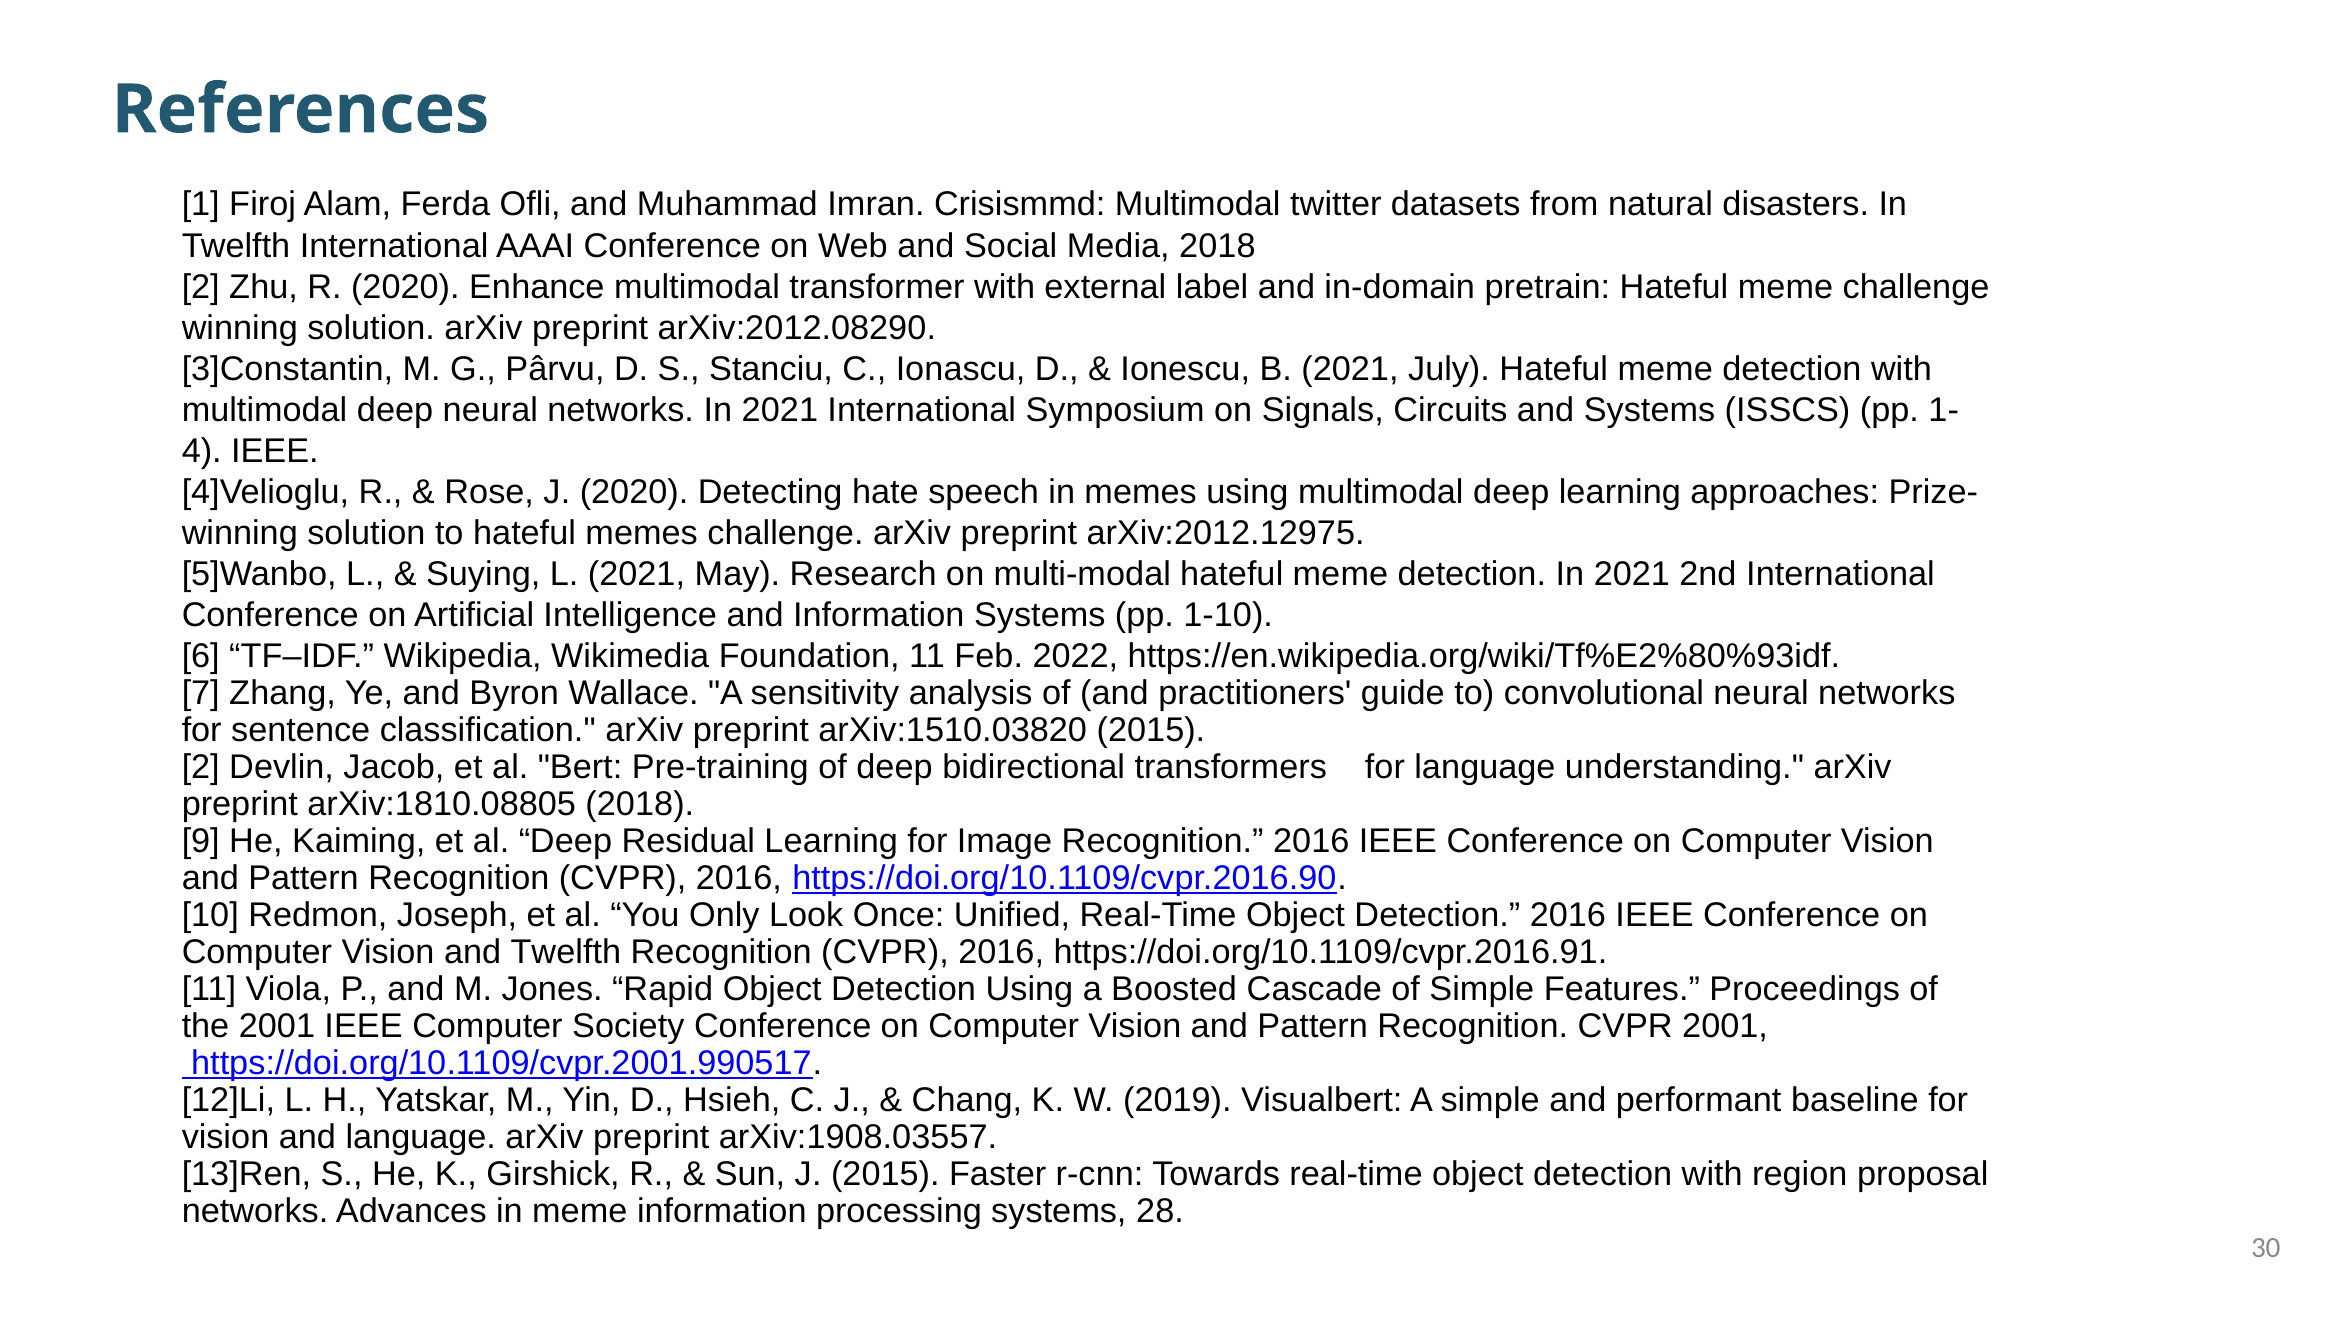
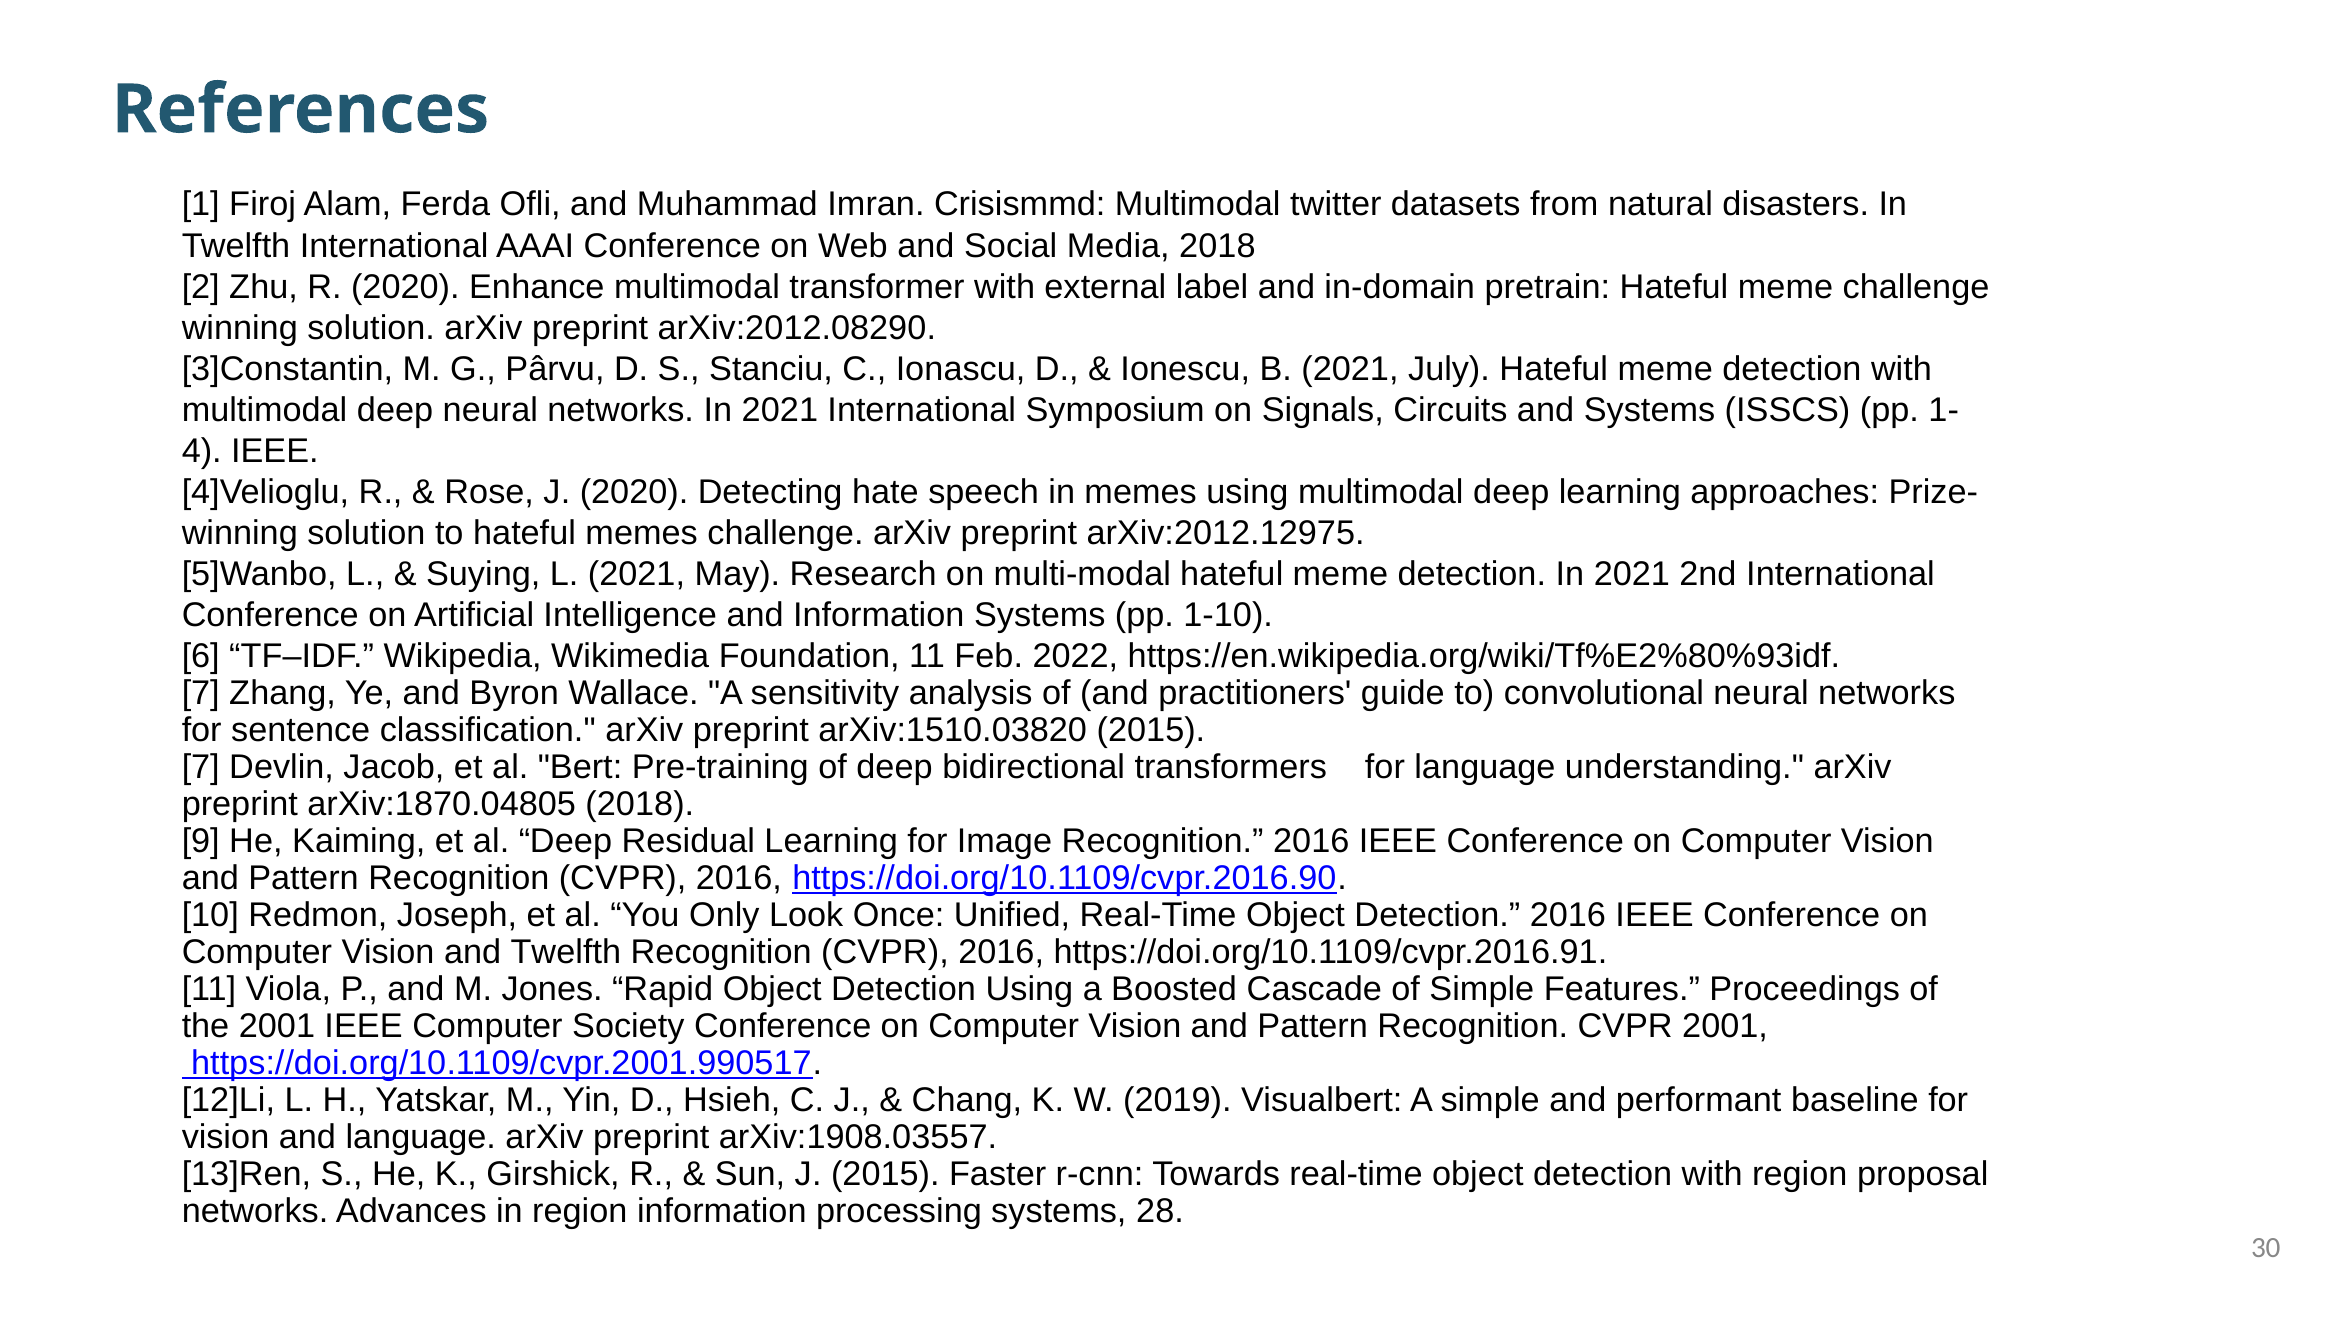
2: 2 -> 7 (201, 767)
arXiv:1810.08805: arXiv:1810.08805 -> arXiv:1870.04805 (442, 804)
in meme: meme -> region (580, 1211)
